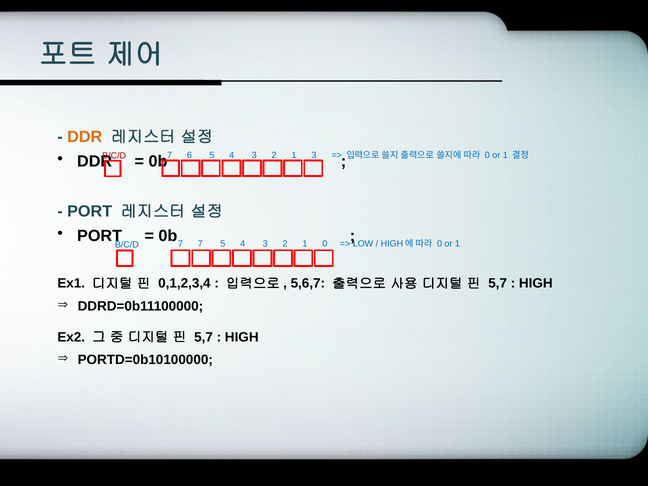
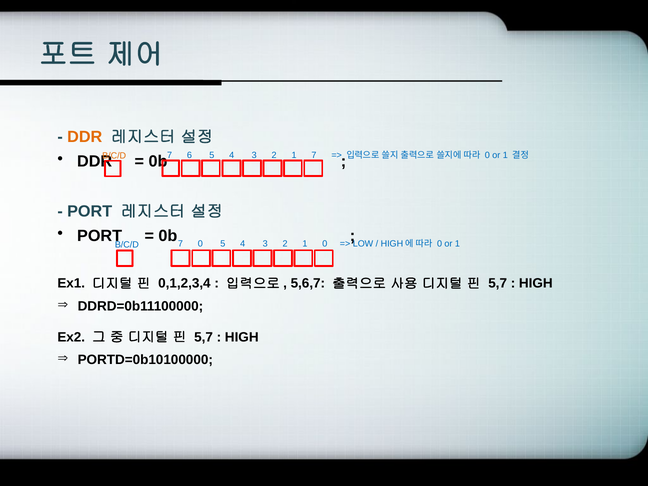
1 3: 3 -> 7 (314, 155)
B/C/D colour: red -> orange (114, 156)
7 7: 7 -> 0 (200, 244)
